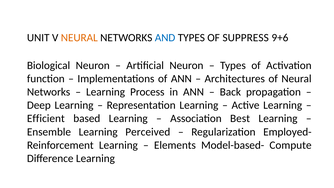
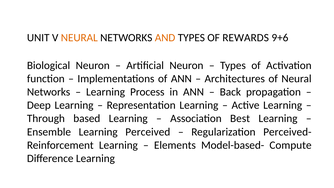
AND colour: blue -> orange (165, 38)
SUPPRESS: SUPPRESS -> REWARDS (246, 38)
Efficient: Efficient -> Through (46, 118)
Employed-: Employed- -> Perceived- (287, 132)
